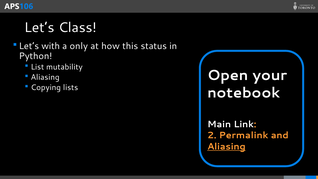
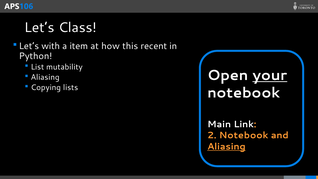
only: only -> item (79, 46)
status: status -> recent (154, 46)
your underline: none -> present (270, 75)
2 Permalink: Permalink -> Notebook (244, 135)
